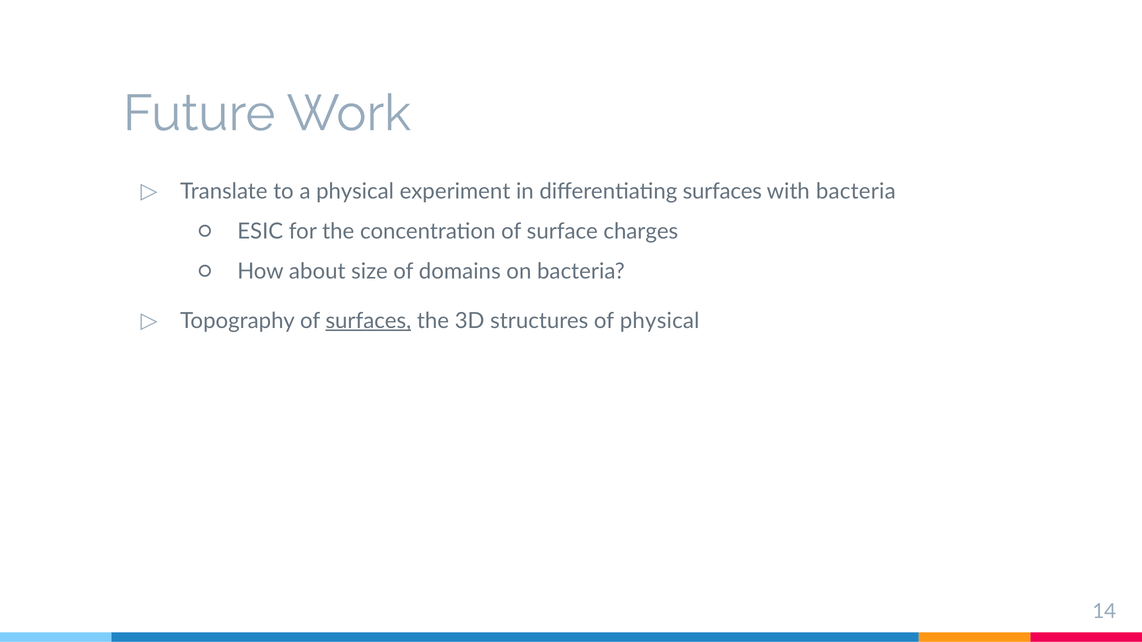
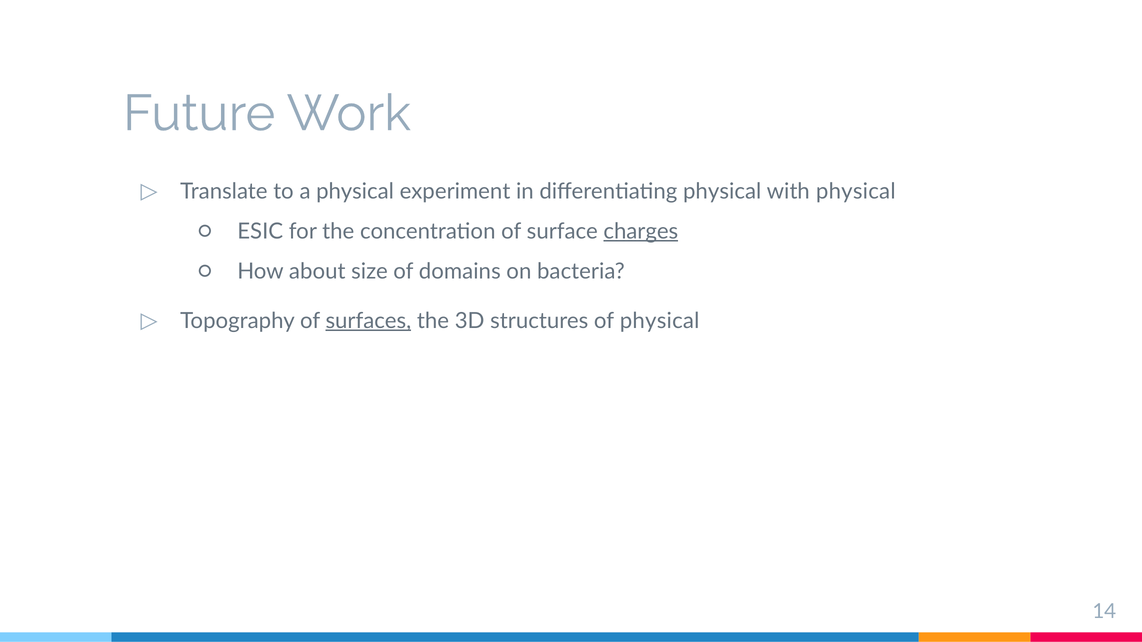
differentiating surfaces: surfaces -> physical (722, 191)
with bacteria: bacteria -> physical (856, 191)
charges underline: none -> present (641, 231)
